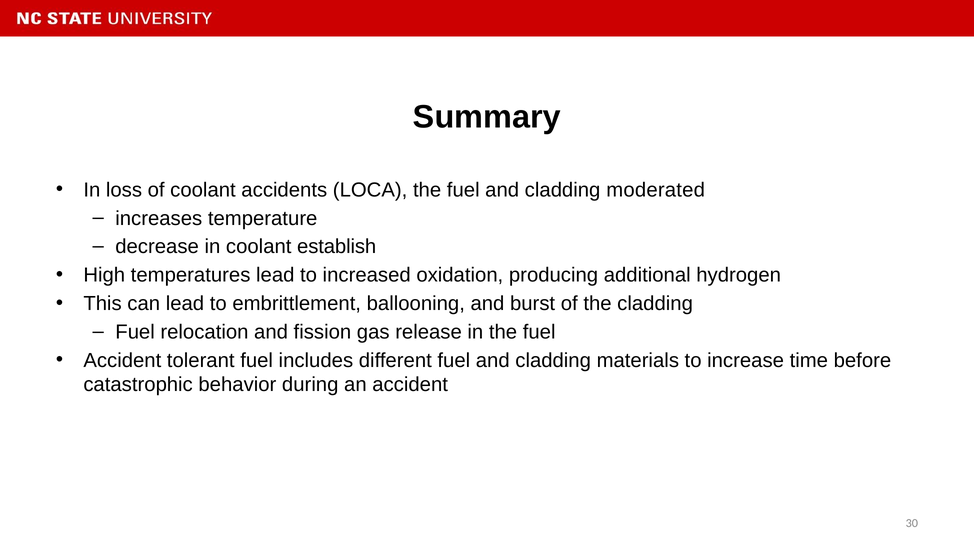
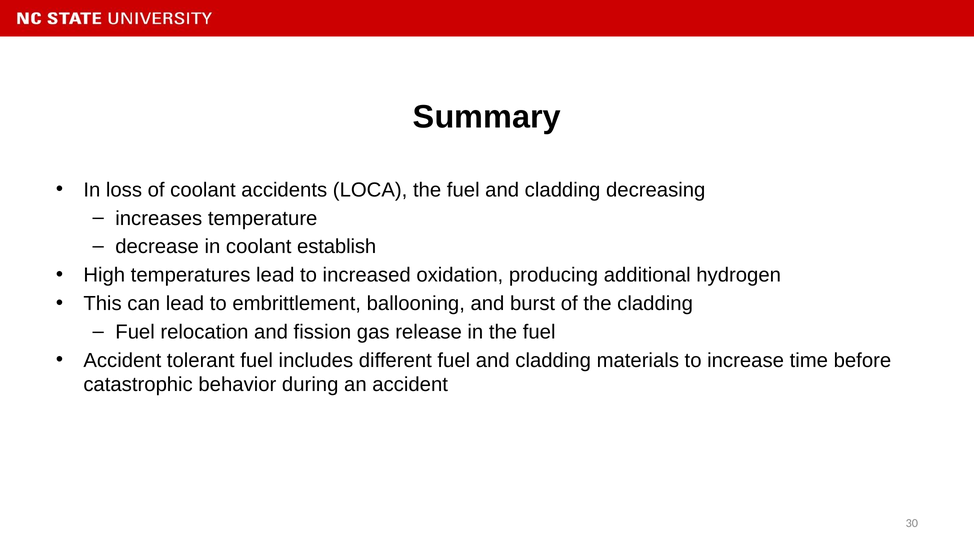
moderated: moderated -> decreasing (656, 190)
